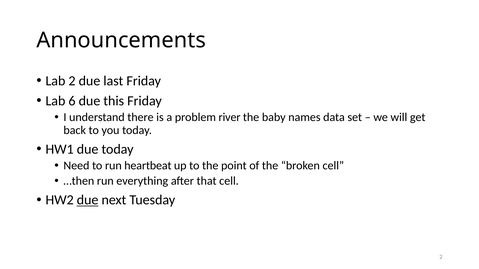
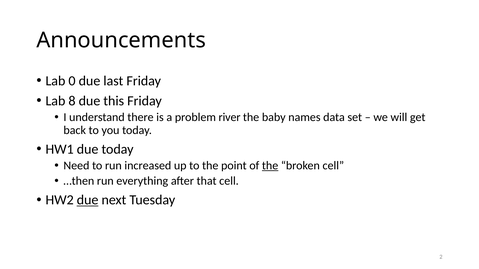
Lab 2: 2 -> 0 (72, 81)
6: 6 -> 8 (72, 101)
heartbeat: heartbeat -> increased (148, 166)
the underline: none -> present (270, 166)
